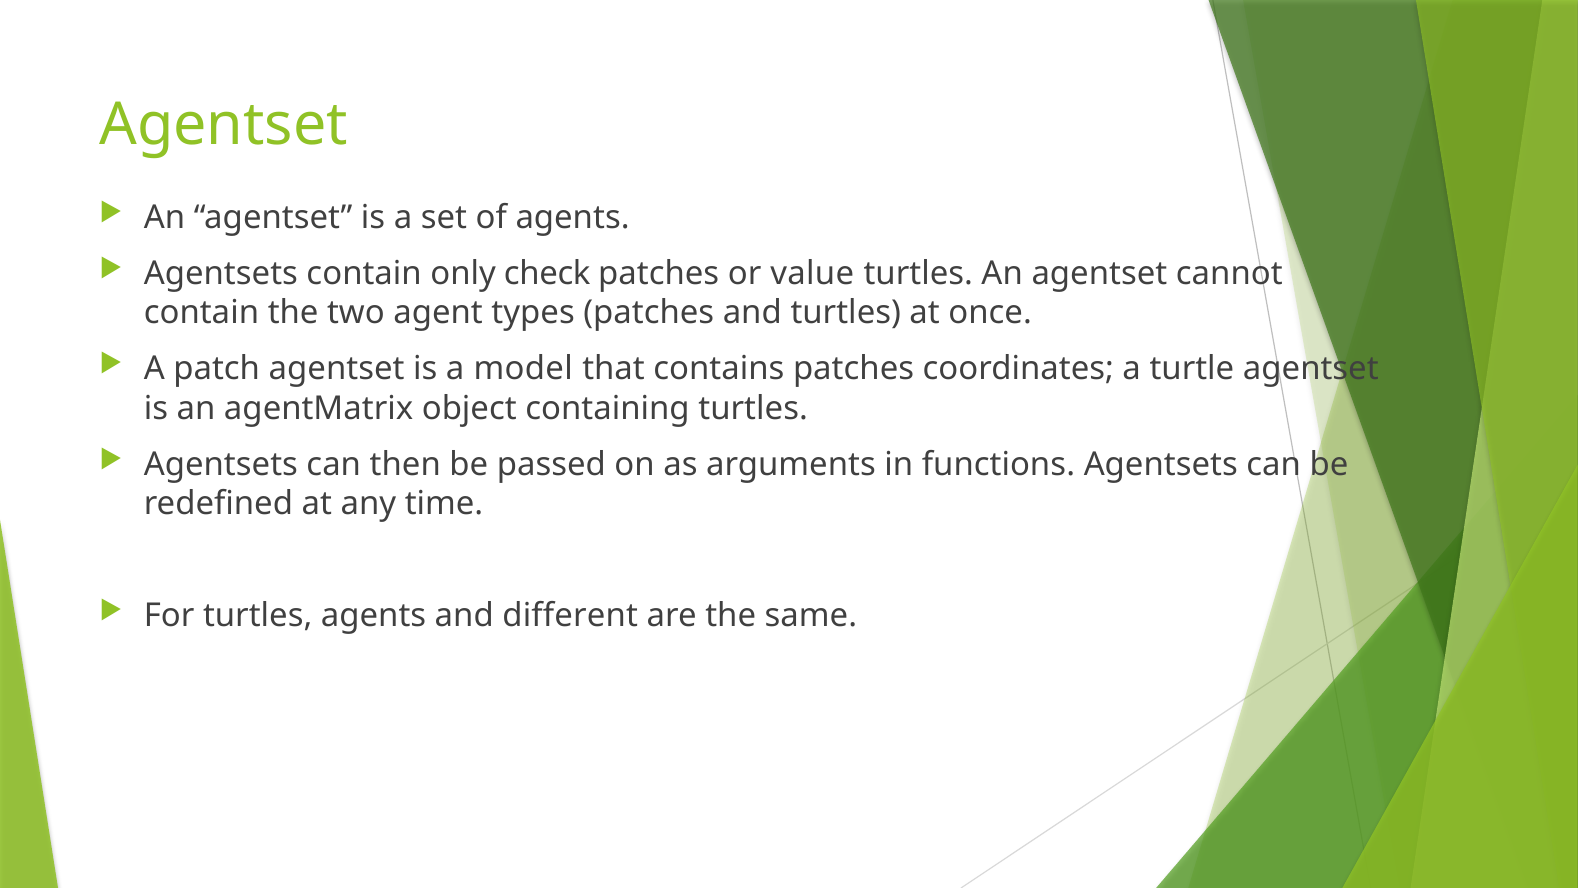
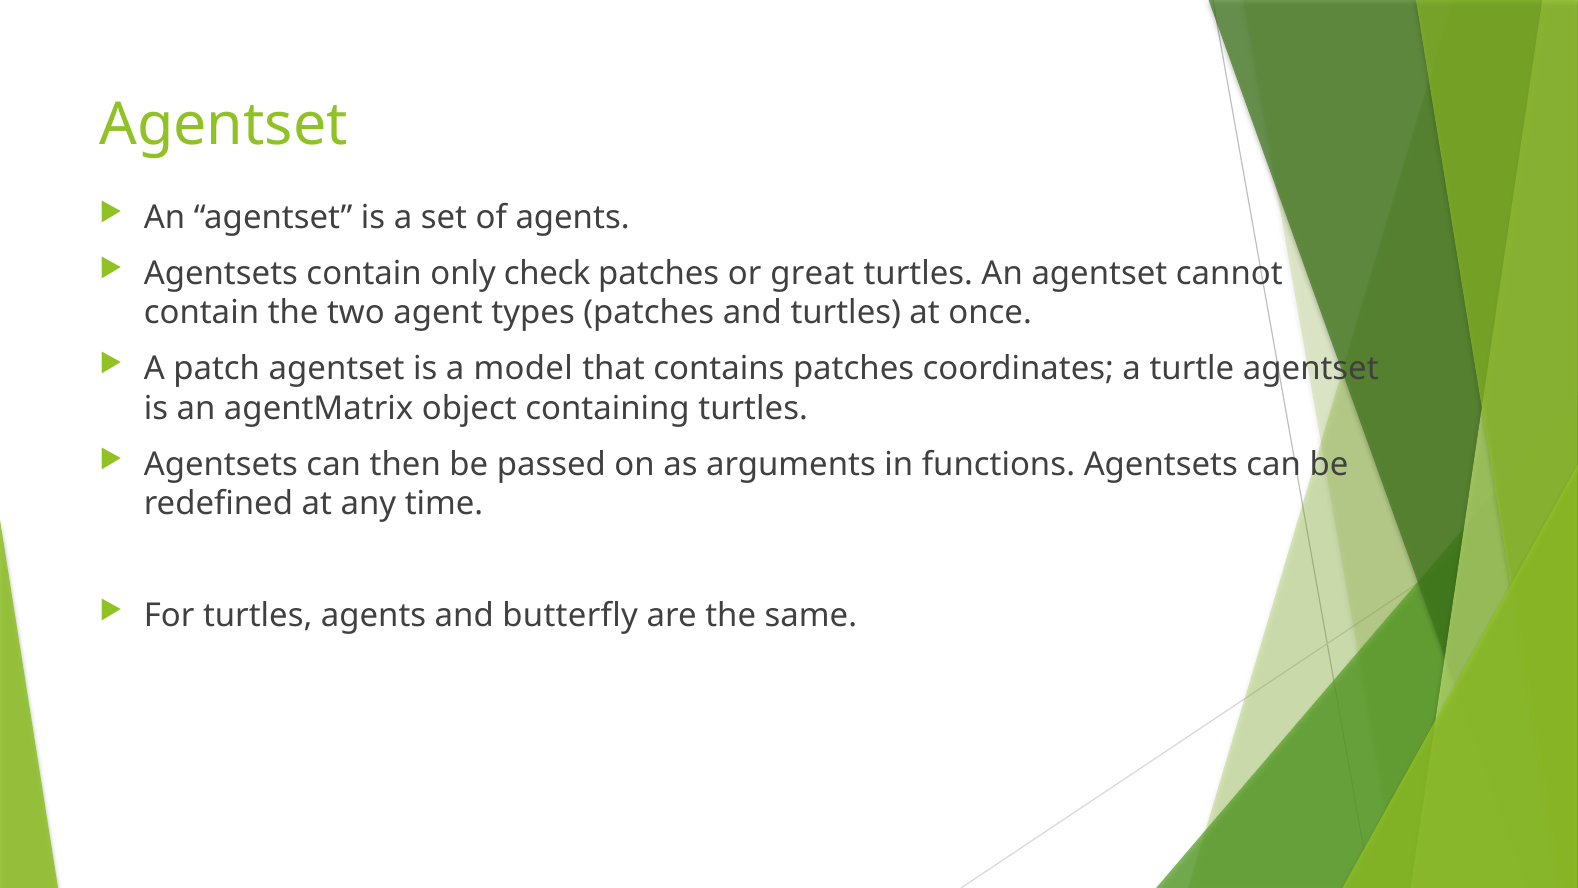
value: value -> great (812, 273)
different: different -> butterfly (570, 616)
